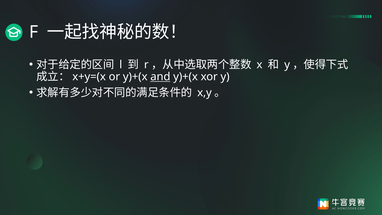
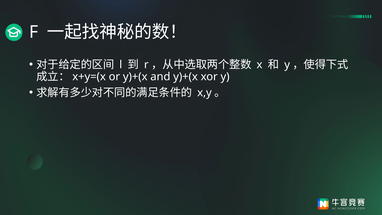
and underline: present -> none (160, 77)
